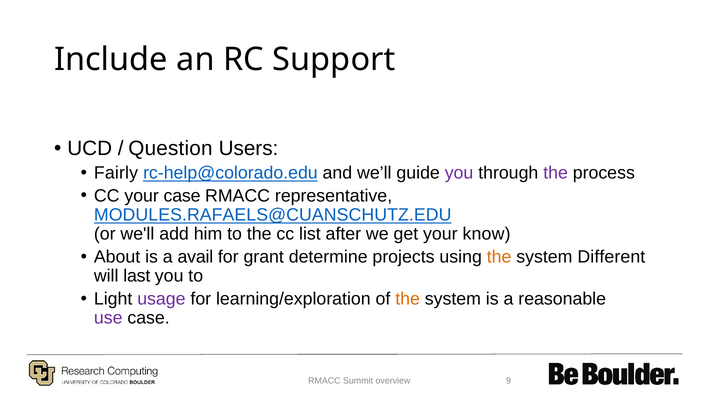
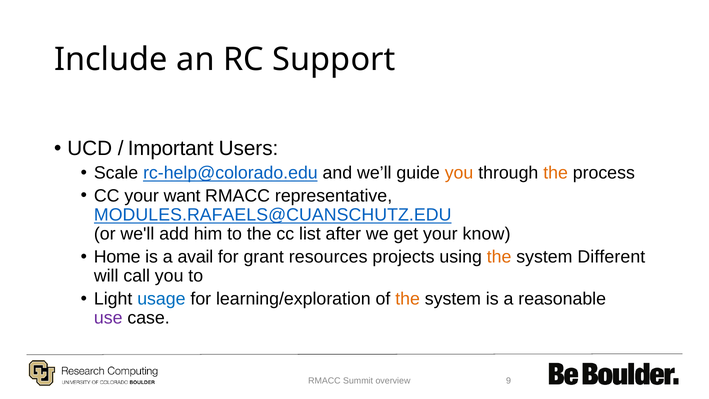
Question: Question -> Important (171, 148)
Fairly: Fairly -> Scale (116, 173)
you colour: purple -> orange (459, 173)
the colour: purple -> orange (556, 173)
your case: case -> want (182, 196)
About: About -> Home (117, 257)
determine: determine -> resources (328, 257)
last: last -> call (137, 276)
usage colour: purple -> blue (161, 299)
